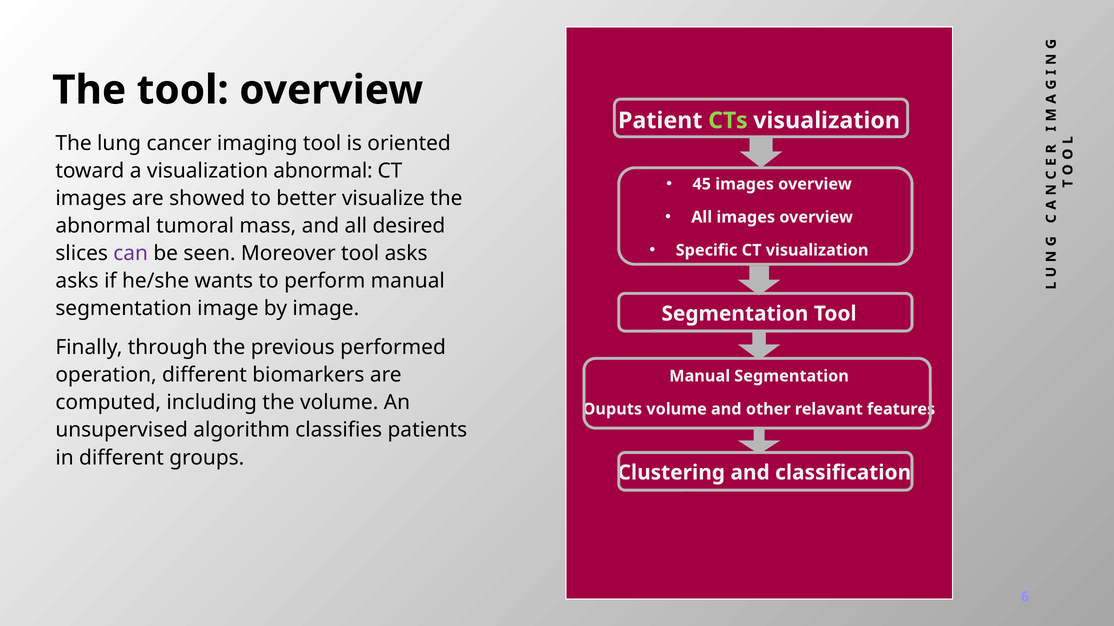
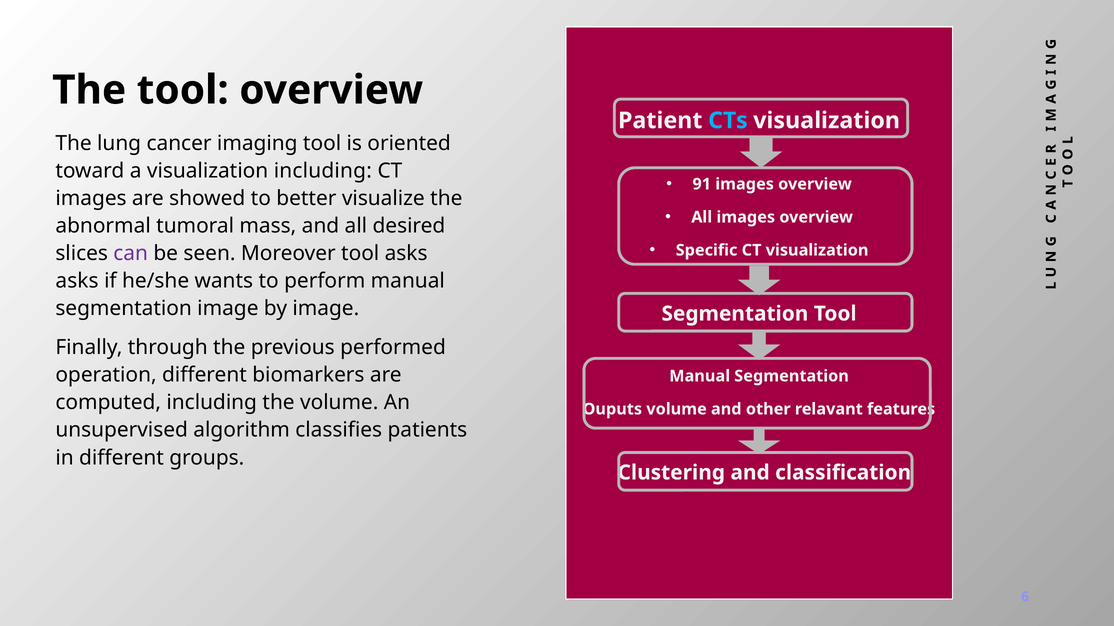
CTs colour: light green -> light blue (728, 121)
visualization abnormal: abnormal -> including (323, 171)
45: 45 -> 91 (702, 184)
